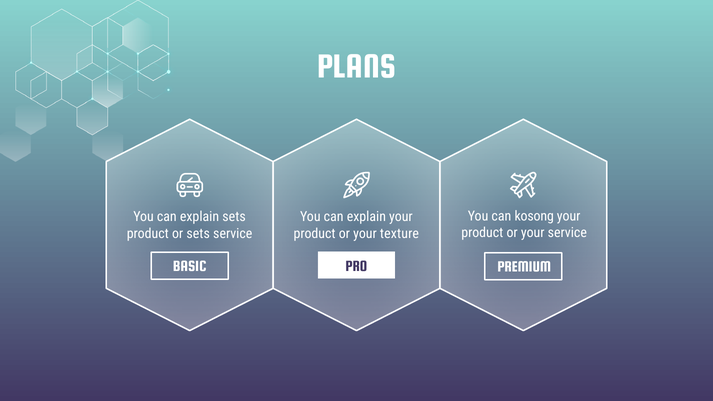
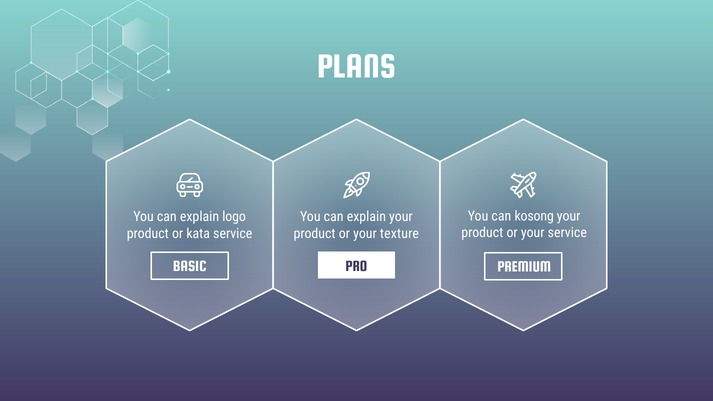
explain sets: sets -> logo (234, 217)
or sets: sets -> kata (198, 233)
